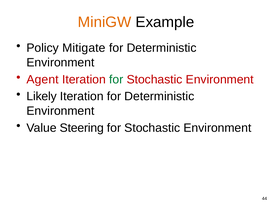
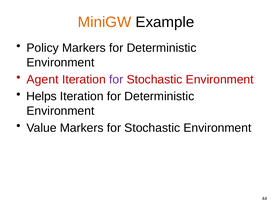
Policy Mitigate: Mitigate -> Markers (84, 48)
for colour: green -> purple (116, 79)
Likely: Likely -> Helps (42, 96)
Value Steering: Steering -> Markers (82, 128)
